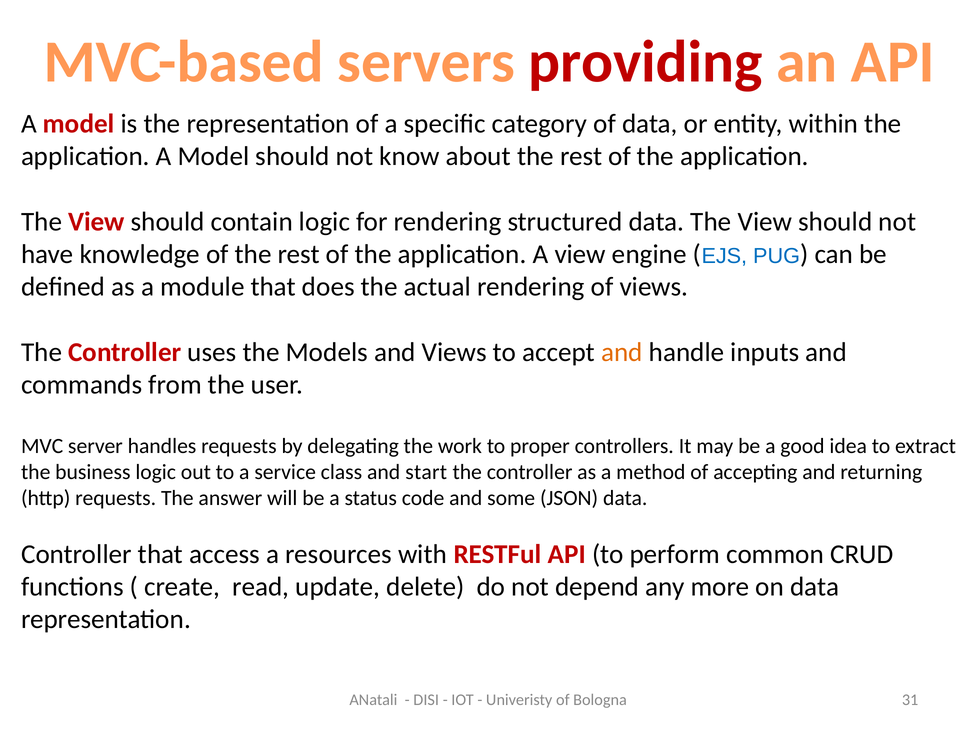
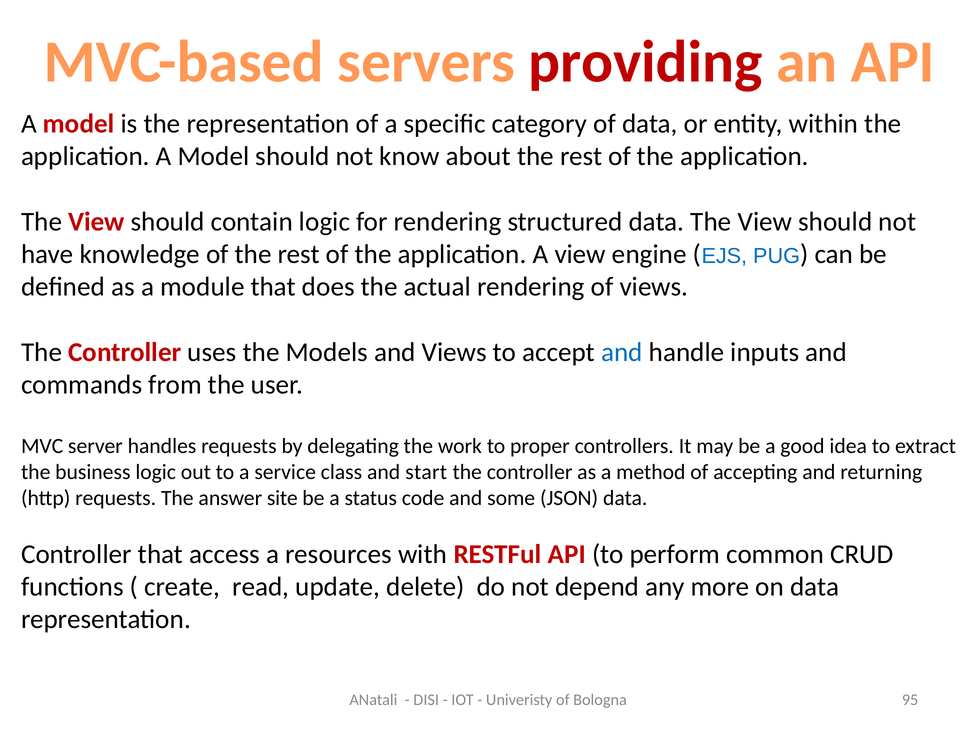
and colour: orange -> blue (622, 352)
will: will -> site (282, 498)
31: 31 -> 95 (910, 700)
